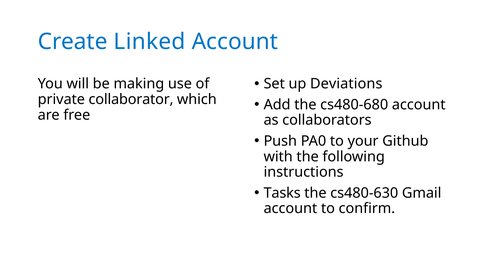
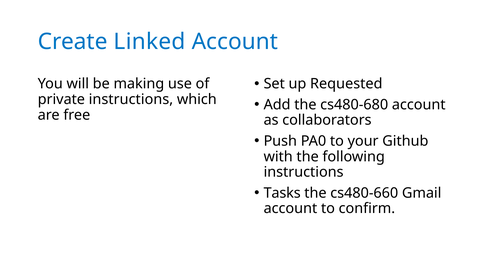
Deviations: Deviations -> Requested (346, 84)
private collaborator: collaborator -> instructions (131, 99)
cs480-630: cs480-630 -> cs480-660 (364, 193)
